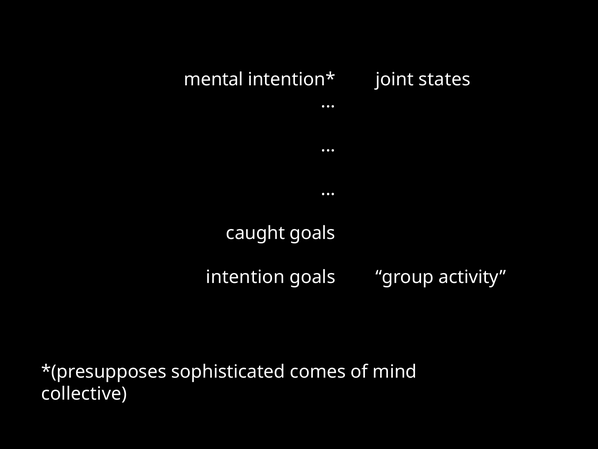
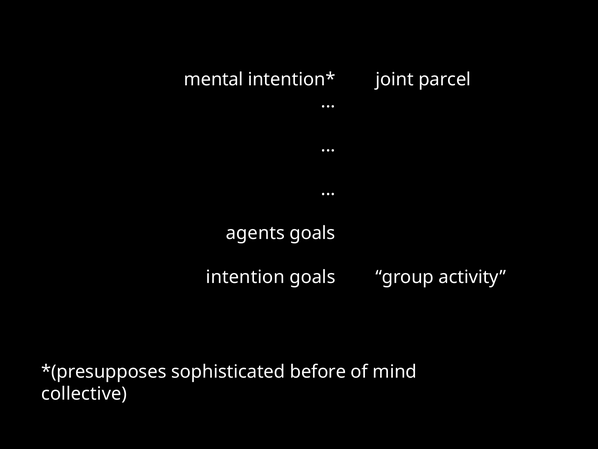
states: states -> parcel (445, 79)
caught: caught -> agents (255, 233)
comes: comes -> before (318, 371)
